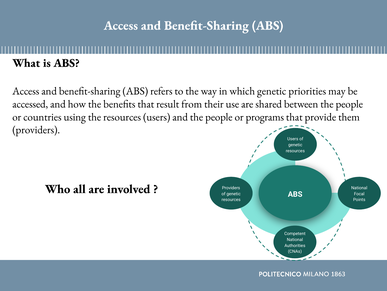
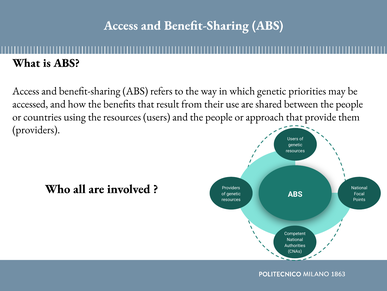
programs: programs -> approach (265, 117)
